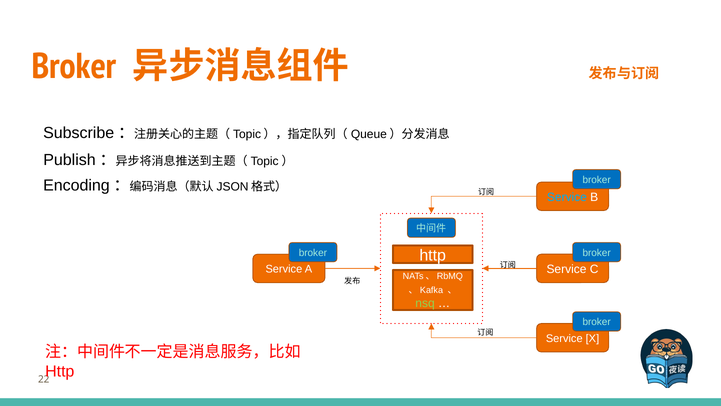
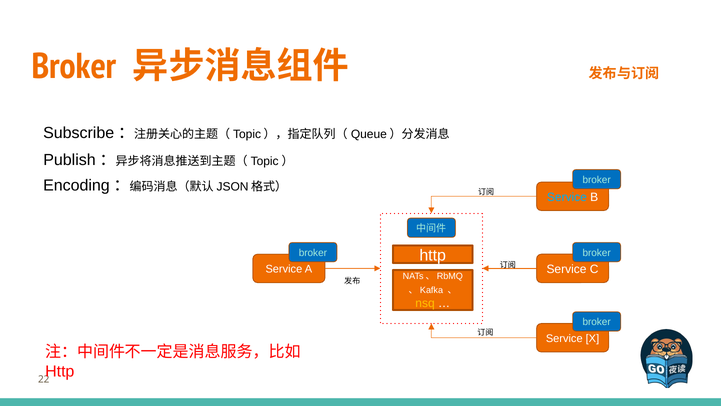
nsq colour: light green -> yellow (425, 303)
